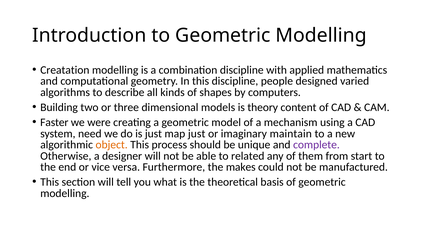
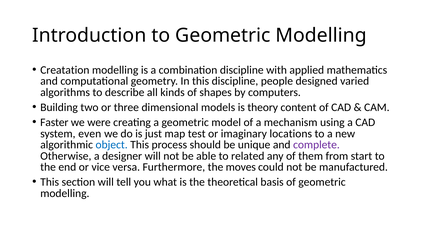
need: need -> even (90, 134)
map just: just -> test (197, 134)
maintain: maintain -> locations (291, 134)
object colour: orange -> blue (112, 145)
makes: makes -> moves (241, 167)
